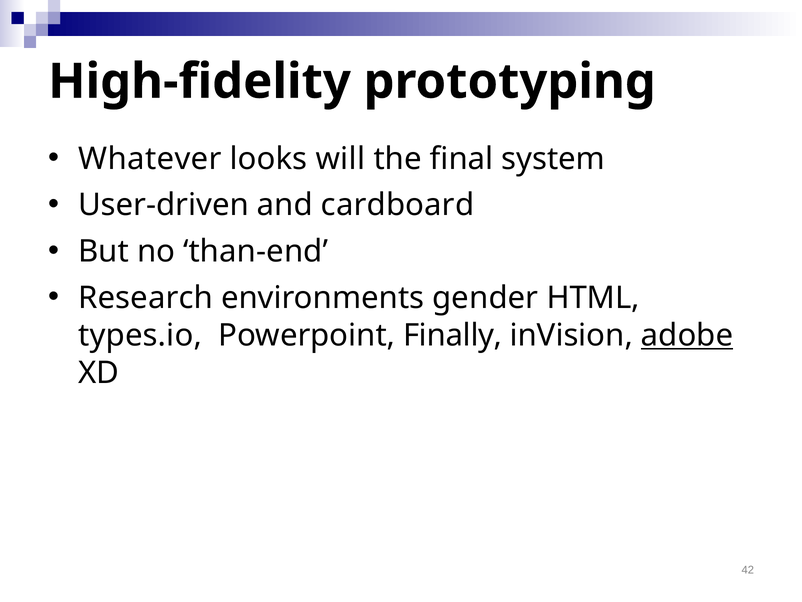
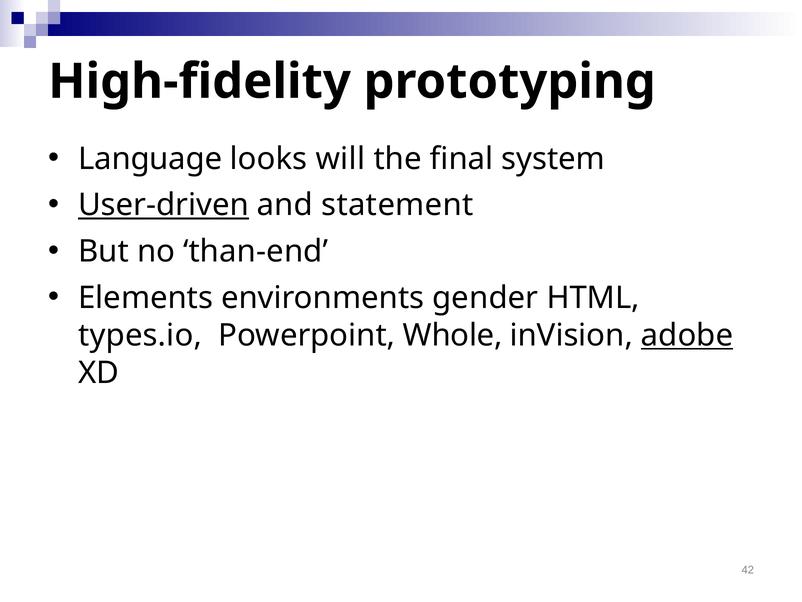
Whatever: Whatever -> Language (150, 159)
User-driven underline: none -> present (164, 205)
cardboard: cardboard -> statement (397, 205)
Research: Research -> Elements (146, 298)
Finally: Finally -> Whole (453, 335)
